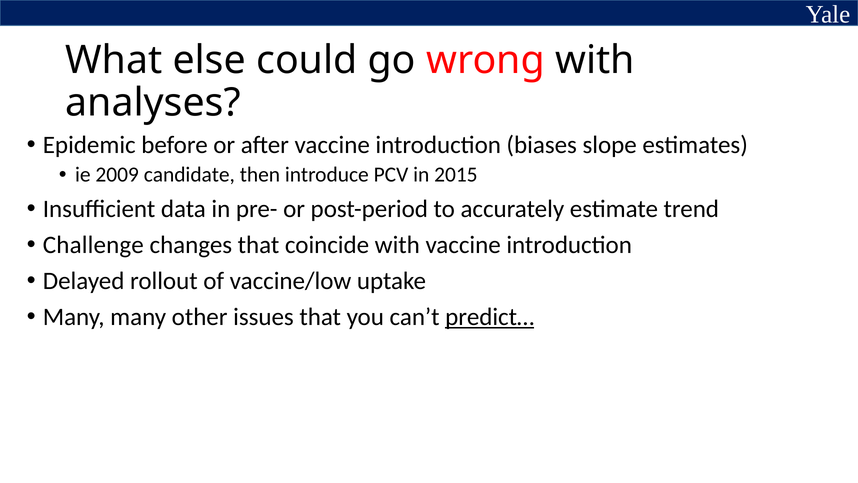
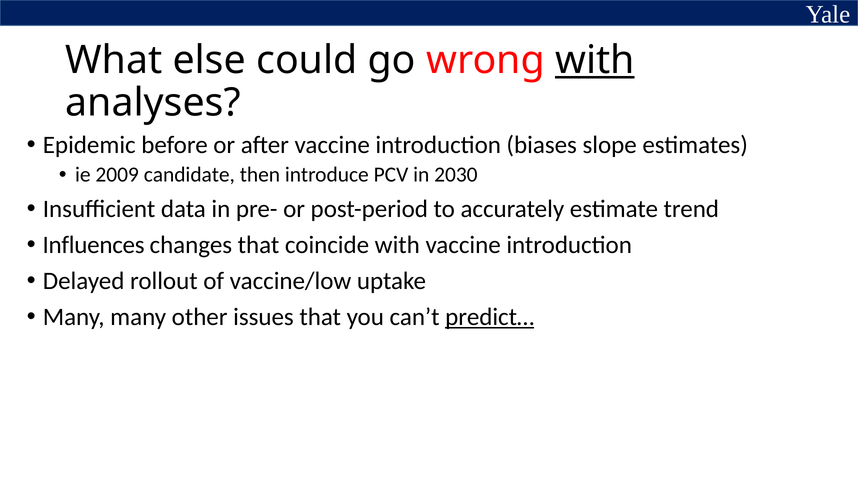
with underline: none -> present (595, 60)
2015: 2015 -> 2030 (456, 175)
Challenge: Challenge -> Influences (94, 245)
